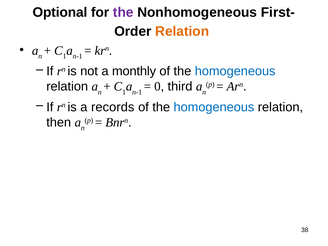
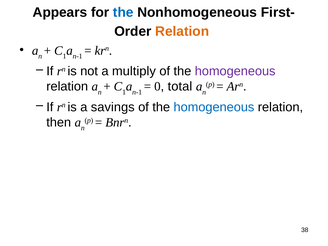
Optional: Optional -> Appears (60, 12)
the colour: purple -> blue (123, 12)
monthly: monthly -> multiply (134, 71)
homogeneous colour: blue -> purple (235, 71)
third: third -> total (180, 86)
records: records -> savings (113, 107)
